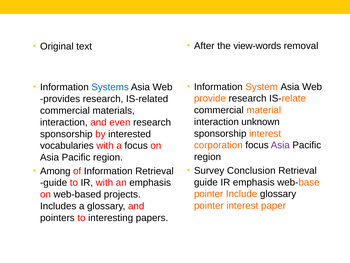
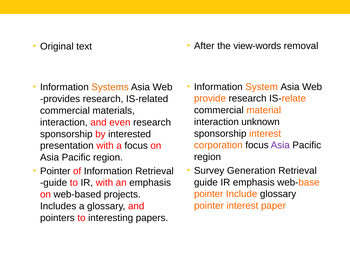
Systems colour: blue -> orange (110, 87)
vocabularies: vocabularies -> presentation (67, 145)
Conclusion: Conclusion -> Generation (251, 170)
Among: Among -> Pointer (55, 171)
